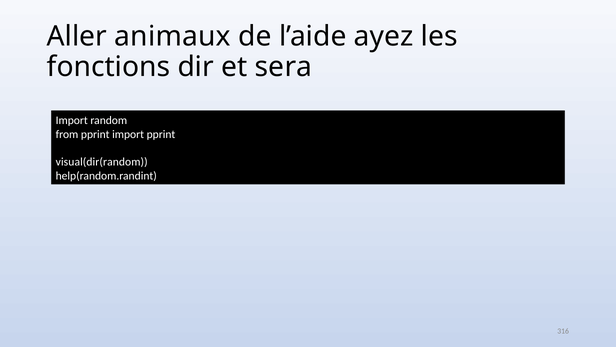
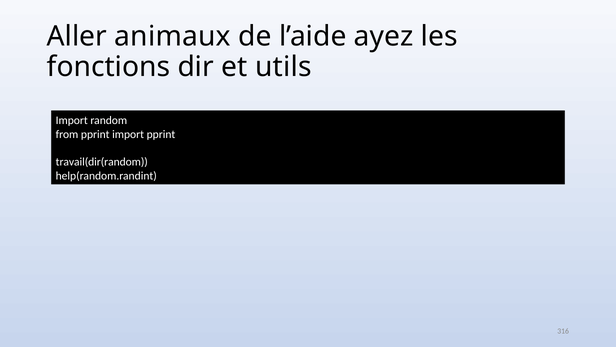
sera: sera -> utils (283, 67)
visual(dir(random: visual(dir(random -> travail(dir(random (102, 162)
